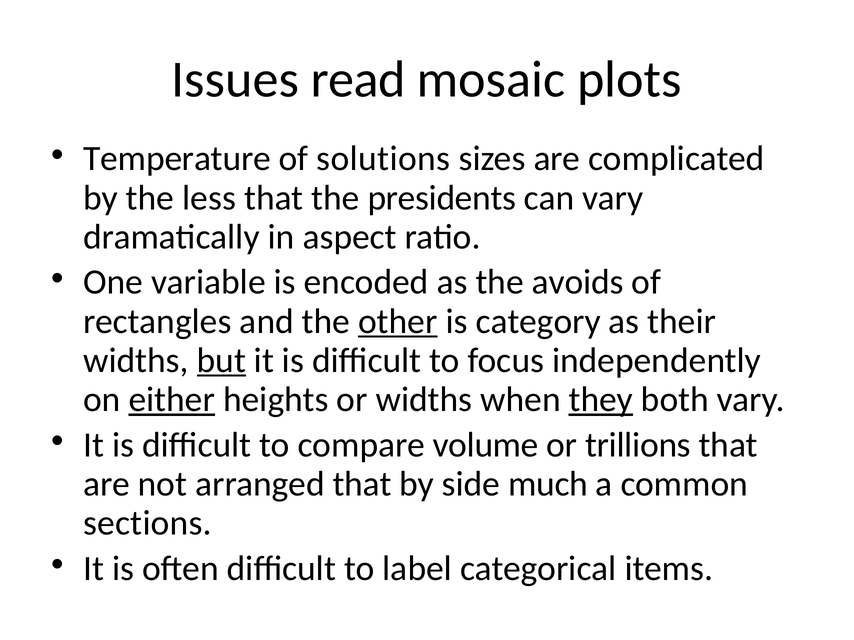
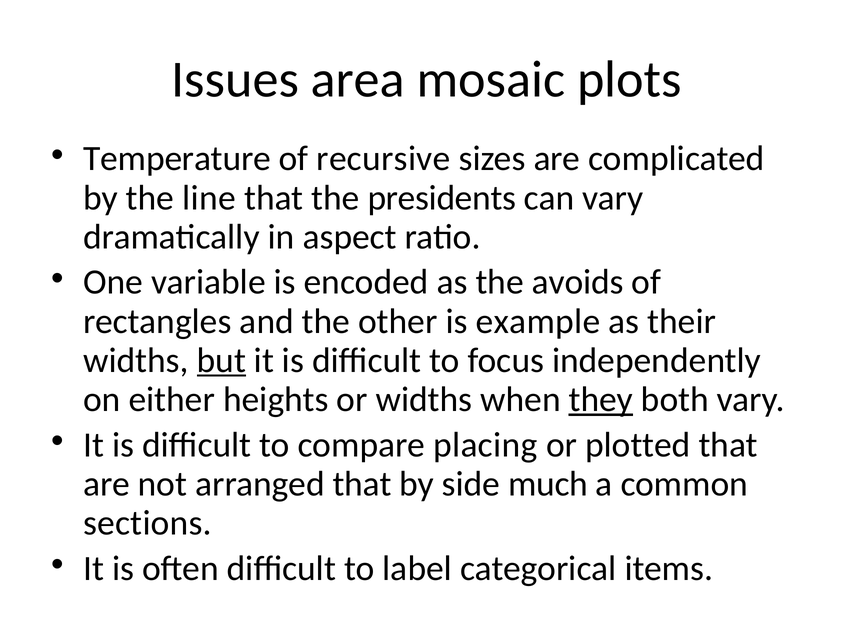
read: read -> area (358, 80)
solutions: solutions -> recursive (383, 159)
less: less -> line (209, 198)
other underline: present -> none (398, 322)
category: category -> example (538, 322)
either underline: present -> none (172, 400)
volume: volume -> placing (485, 445)
trillions: trillions -> plotted (638, 445)
